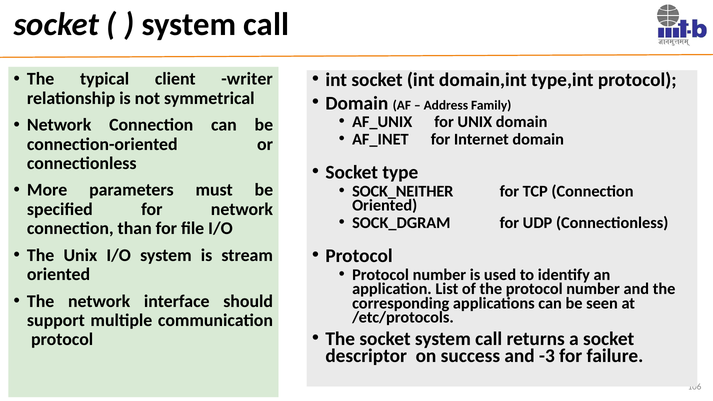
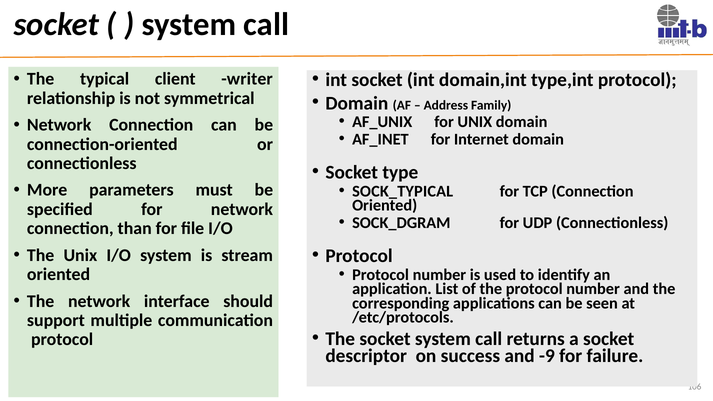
SOCK_NEITHER: SOCK_NEITHER -> SOCK_TYPICAL (403, 191)
-3: -3 -> -9 (547, 356)
